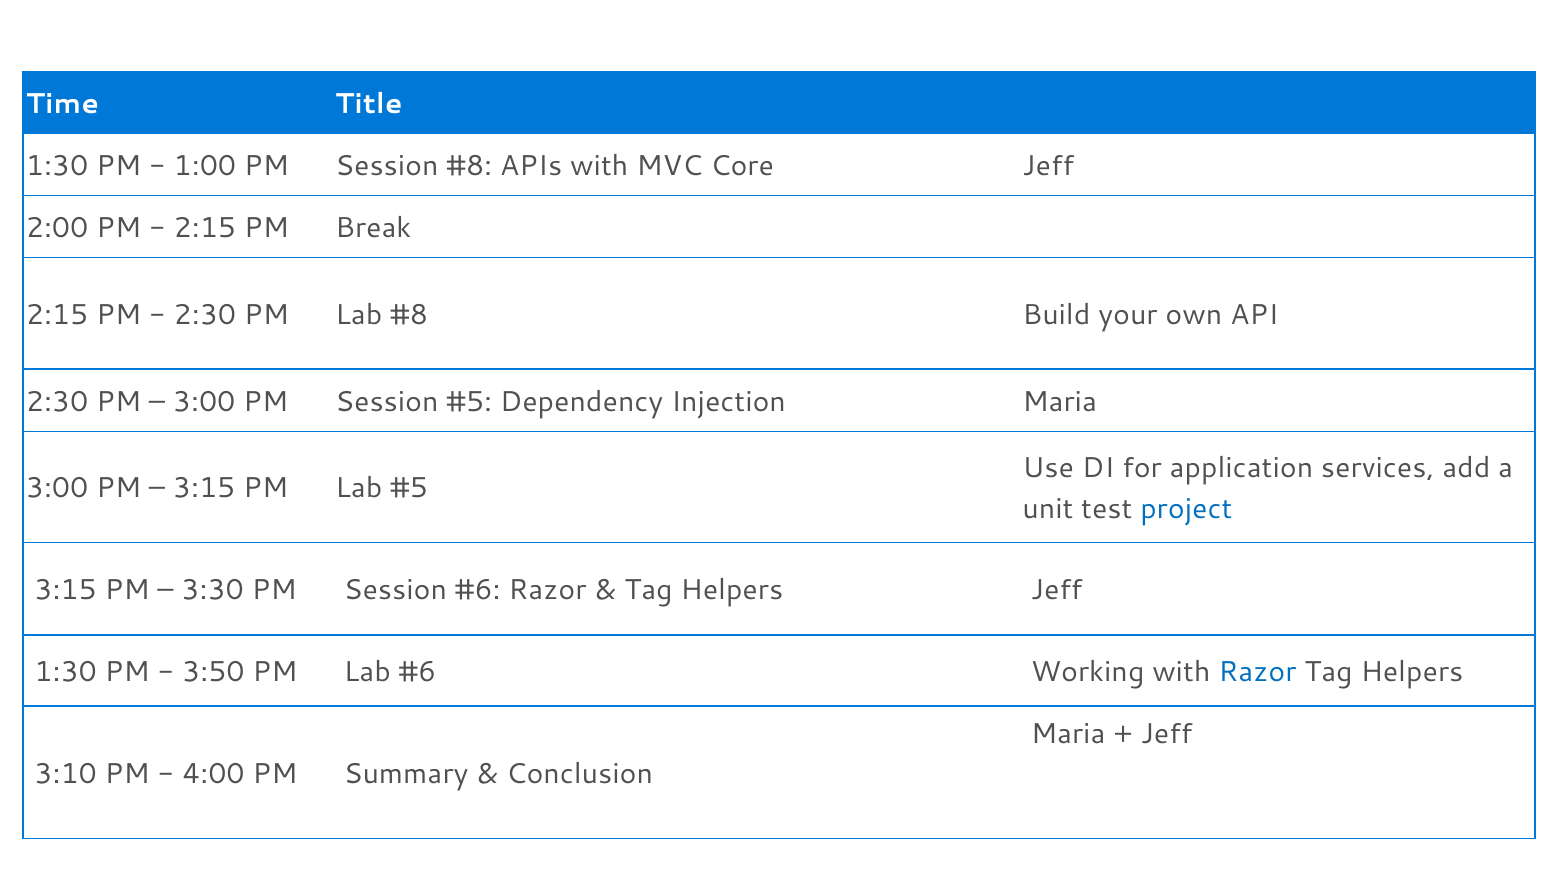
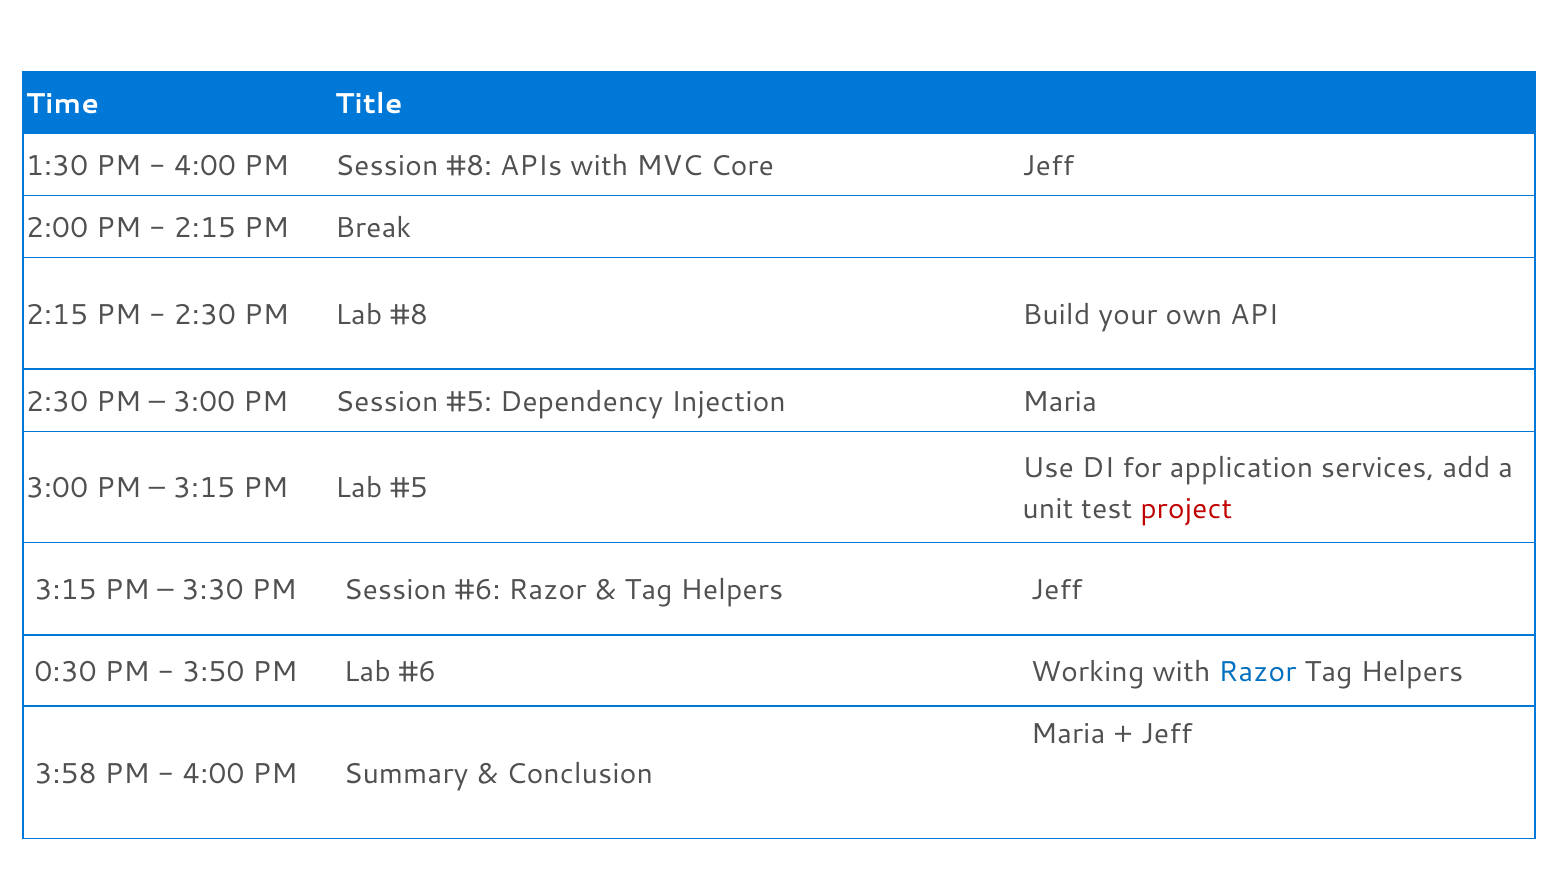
1:00: 1:00 -> 4:00 (205, 166)
project colour: blue -> red (1186, 509)
1:30: 1:30 -> 0:30 (66, 672)
3:10: 3:10 -> 3:58 (66, 774)
